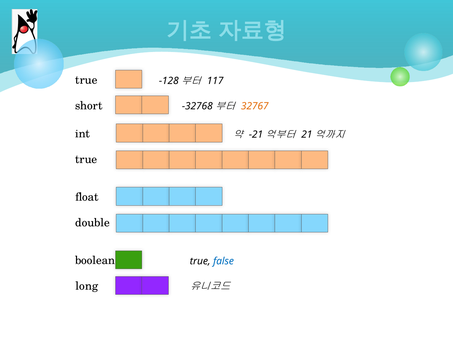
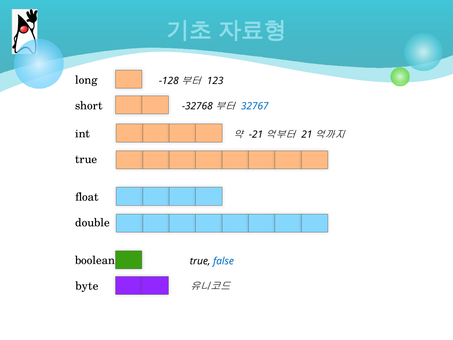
true: true -> long (86, 80)
117: 117 -> 123 (215, 81)
32767 colour: orange -> blue (255, 106)
long: long -> byte (87, 286)
